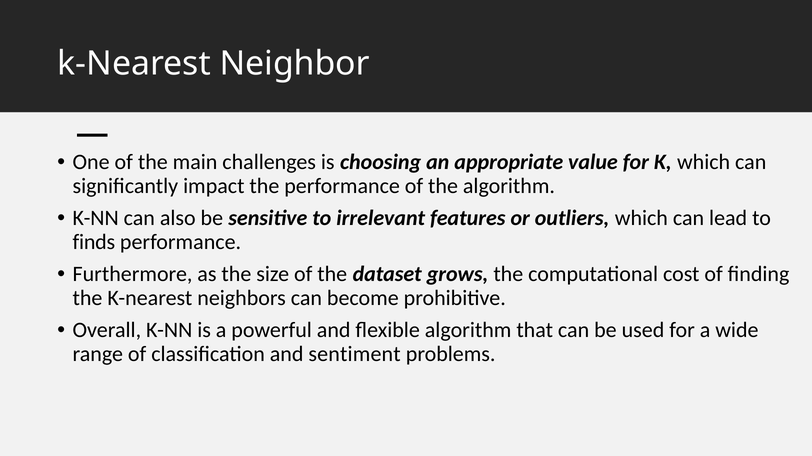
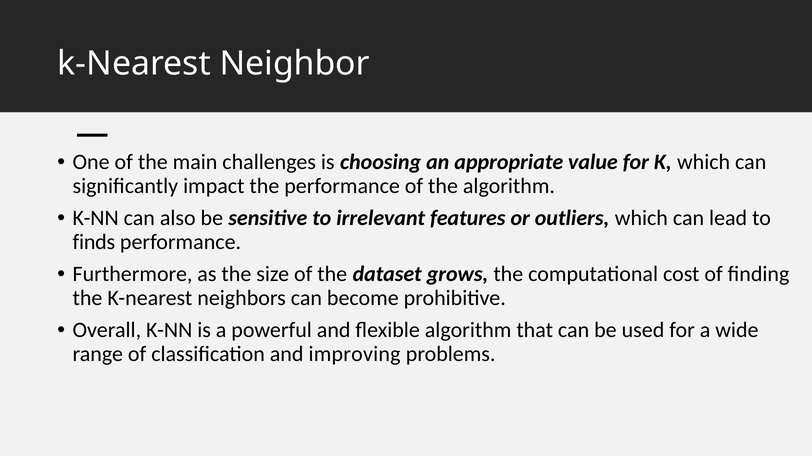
sentiment: sentiment -> improving (355, 355)
